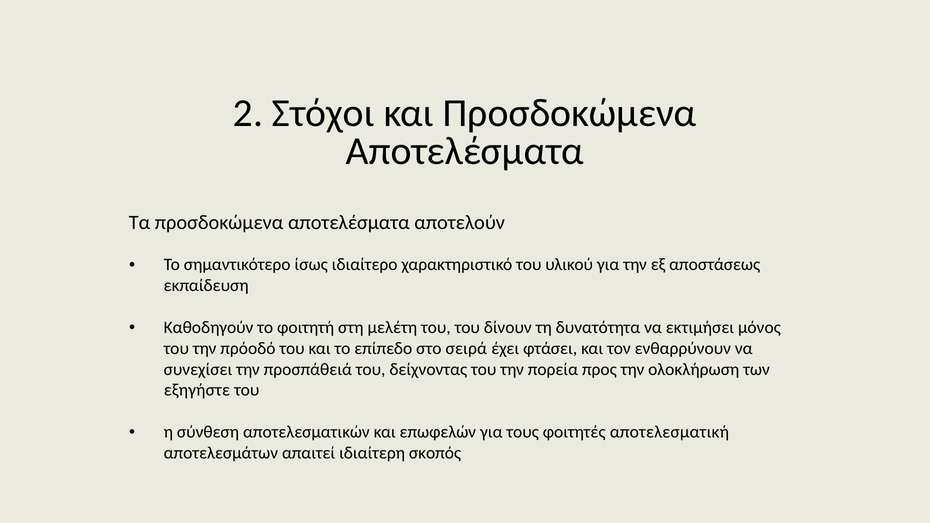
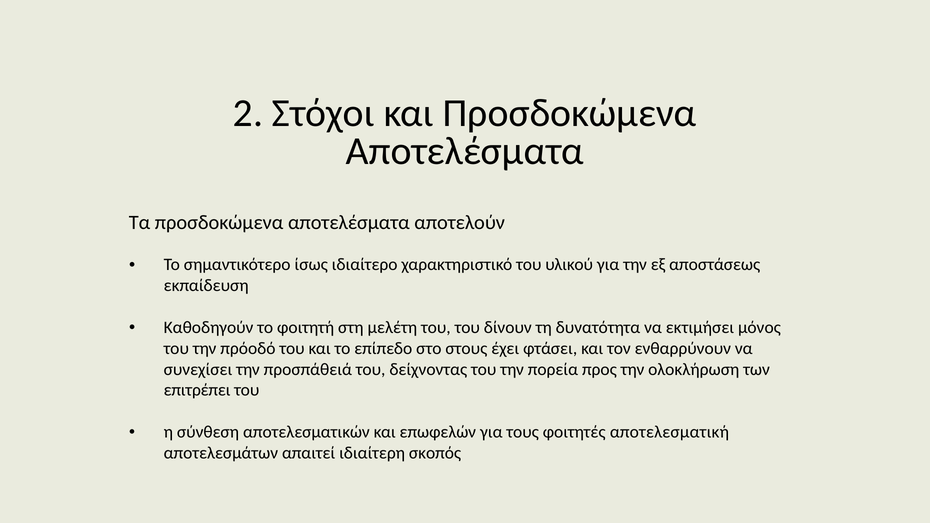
σειρά: σειρά -> στους (466, 348)
εξηγήστε: εξηγήστε -> επιτρέπει (197, 390)
